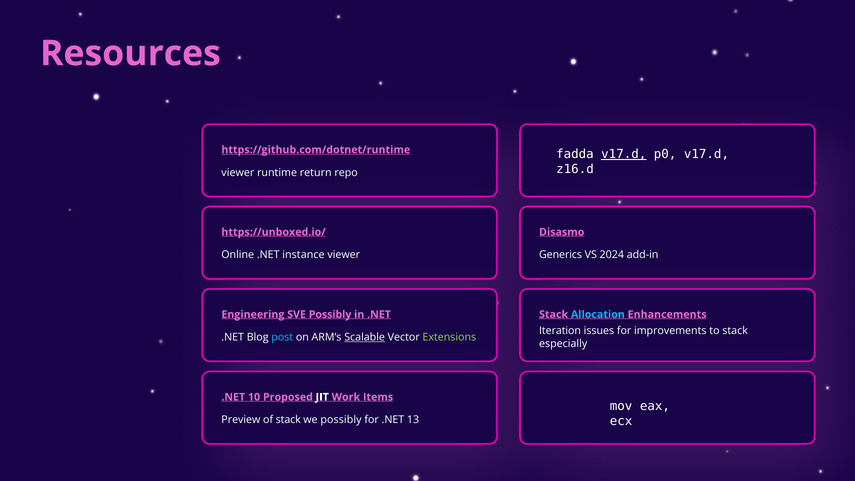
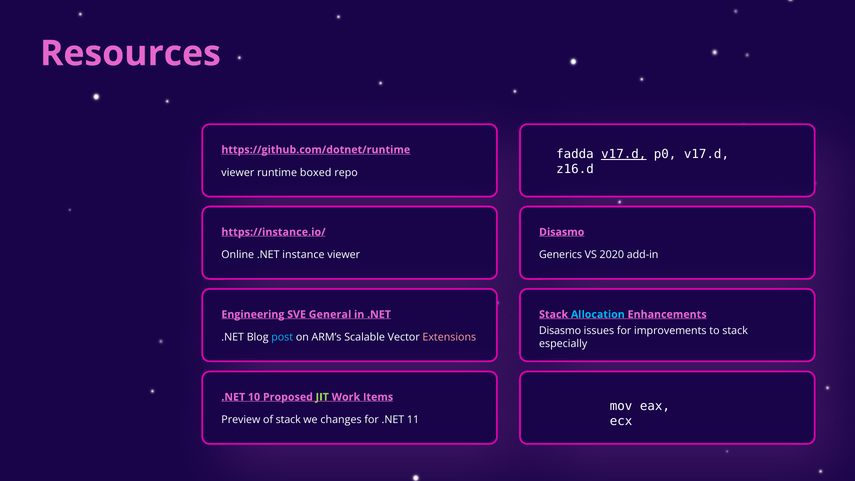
return: return -> boxed (316, 172)
https://unboxed.io/: https://unboxed.io/ -> https://instance.io/ (273, 232)
2024: 2024 -> 2020 (612, 255)
SVE Possibly: Possibly -> General (330, 314)
Iteration: Iteration -> Disasmo (560, 331)
Scalable underline: present -> none (365, 337)
Extensions colour: light green -> pink (449, 337)
JIT colour: white -> light green (322, 397)
we possibly: possibly -> changes (341, 420)
13: 13 -> 11 (413, 420)
